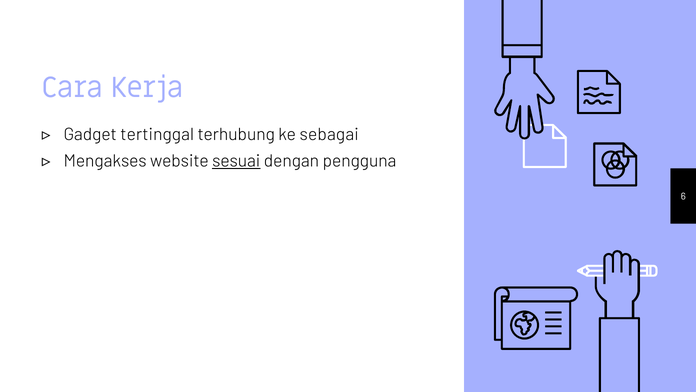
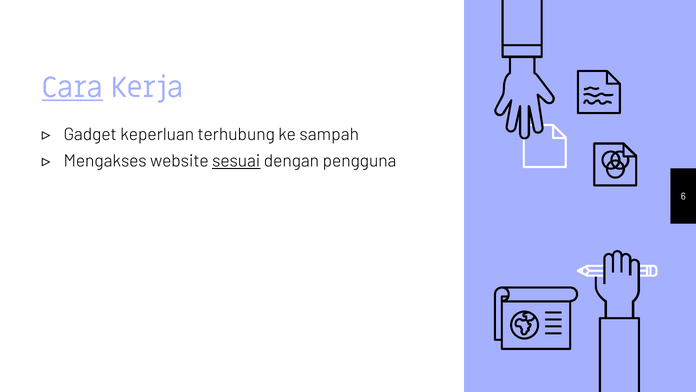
Cara underline: none -> present (72, 88)
tertinggal: tertinggal -> keperluan (157, 134)
sebagai: sebagai -> sampah (329, 134)
